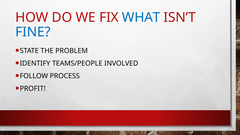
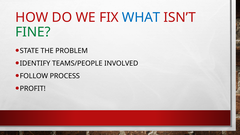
FINE colour: blue -> green (33, 32)
